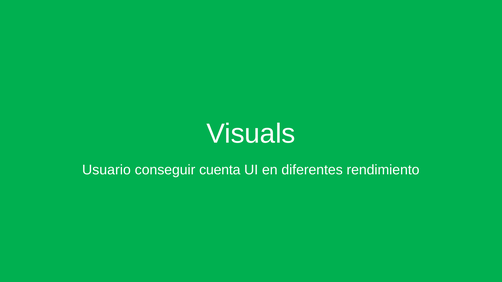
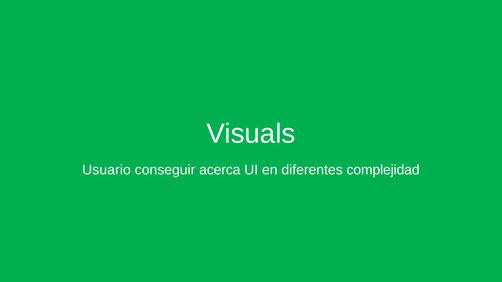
cuenta: cuenta -> acerca (220, 170)
rendimiento: rendimiento -> complejidad (383, 170)
